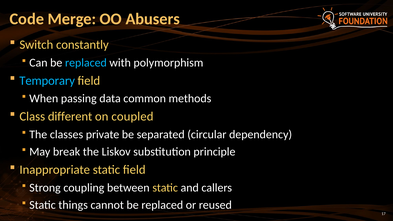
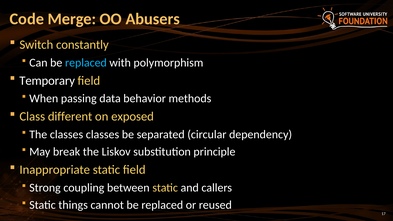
Temporary colour: light blue -> white (47, 81)
common: common -> behavior (145, 99)
coupled: coupled -> exposed (133, 117)
classes private: private -> classes (103, 134)
